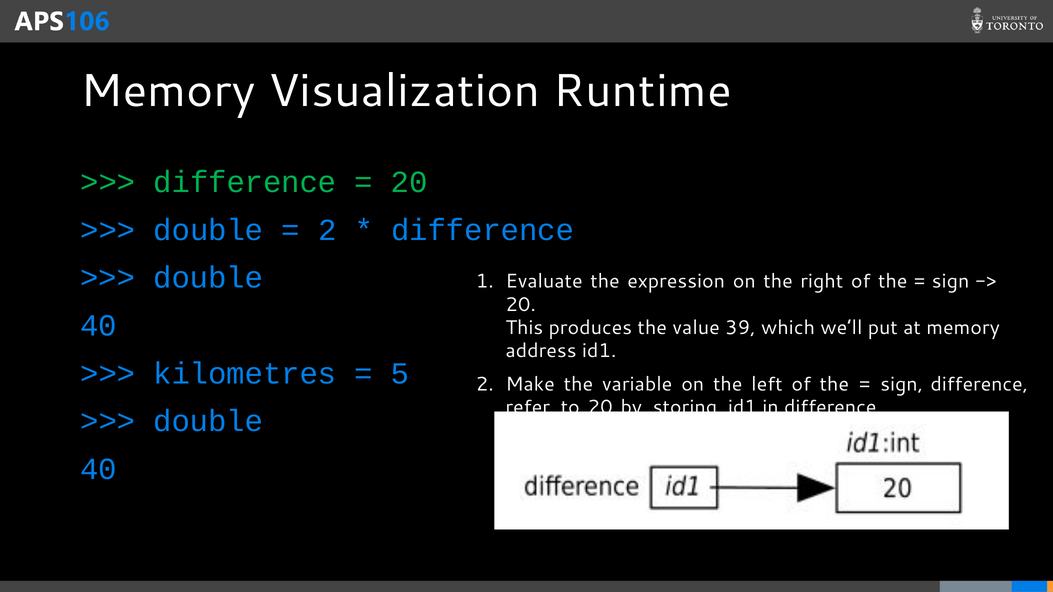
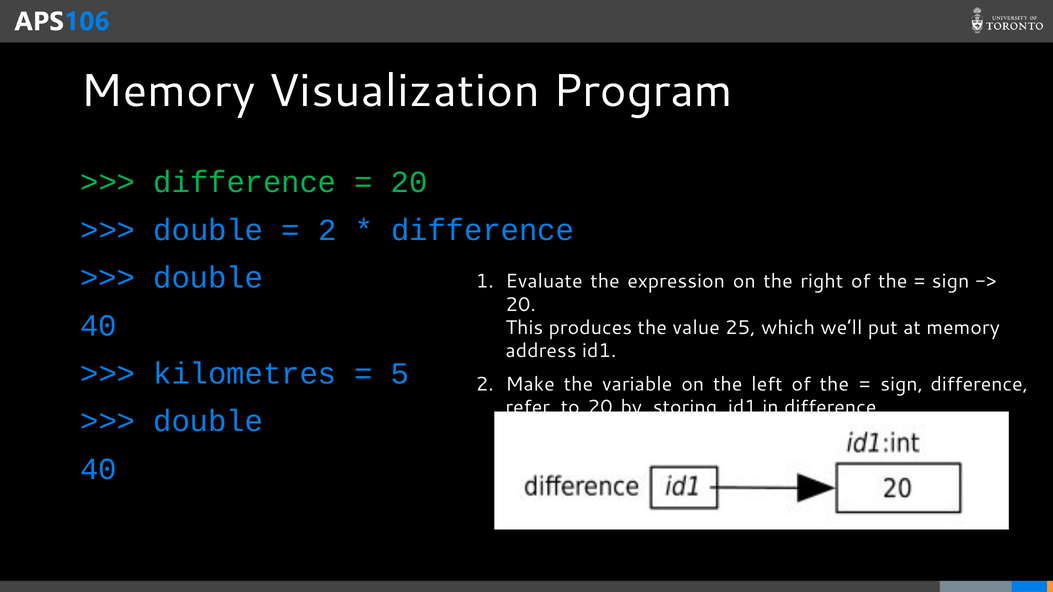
Runtime: Runtime -> Program (643, 91)
39: 39 -> 25 (740, 328)
